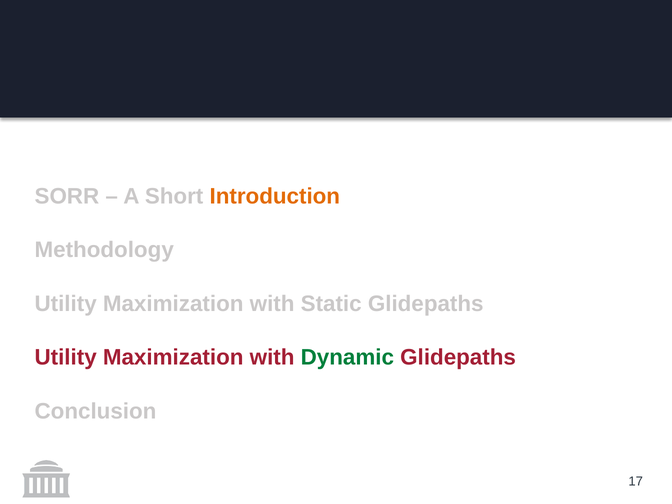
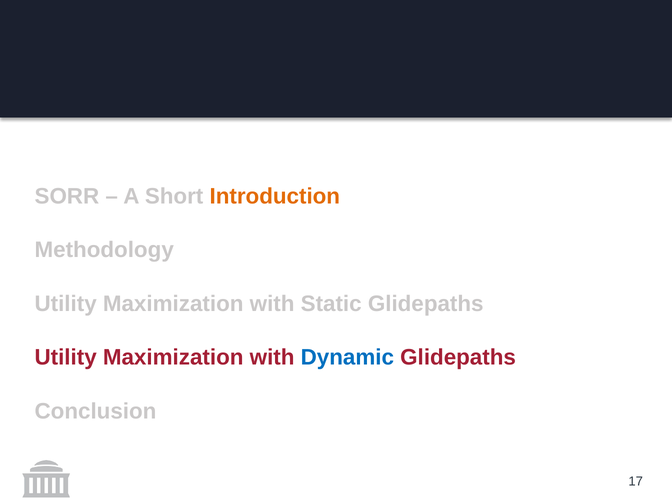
Dynamic colour: green -> blue (347, 357)
